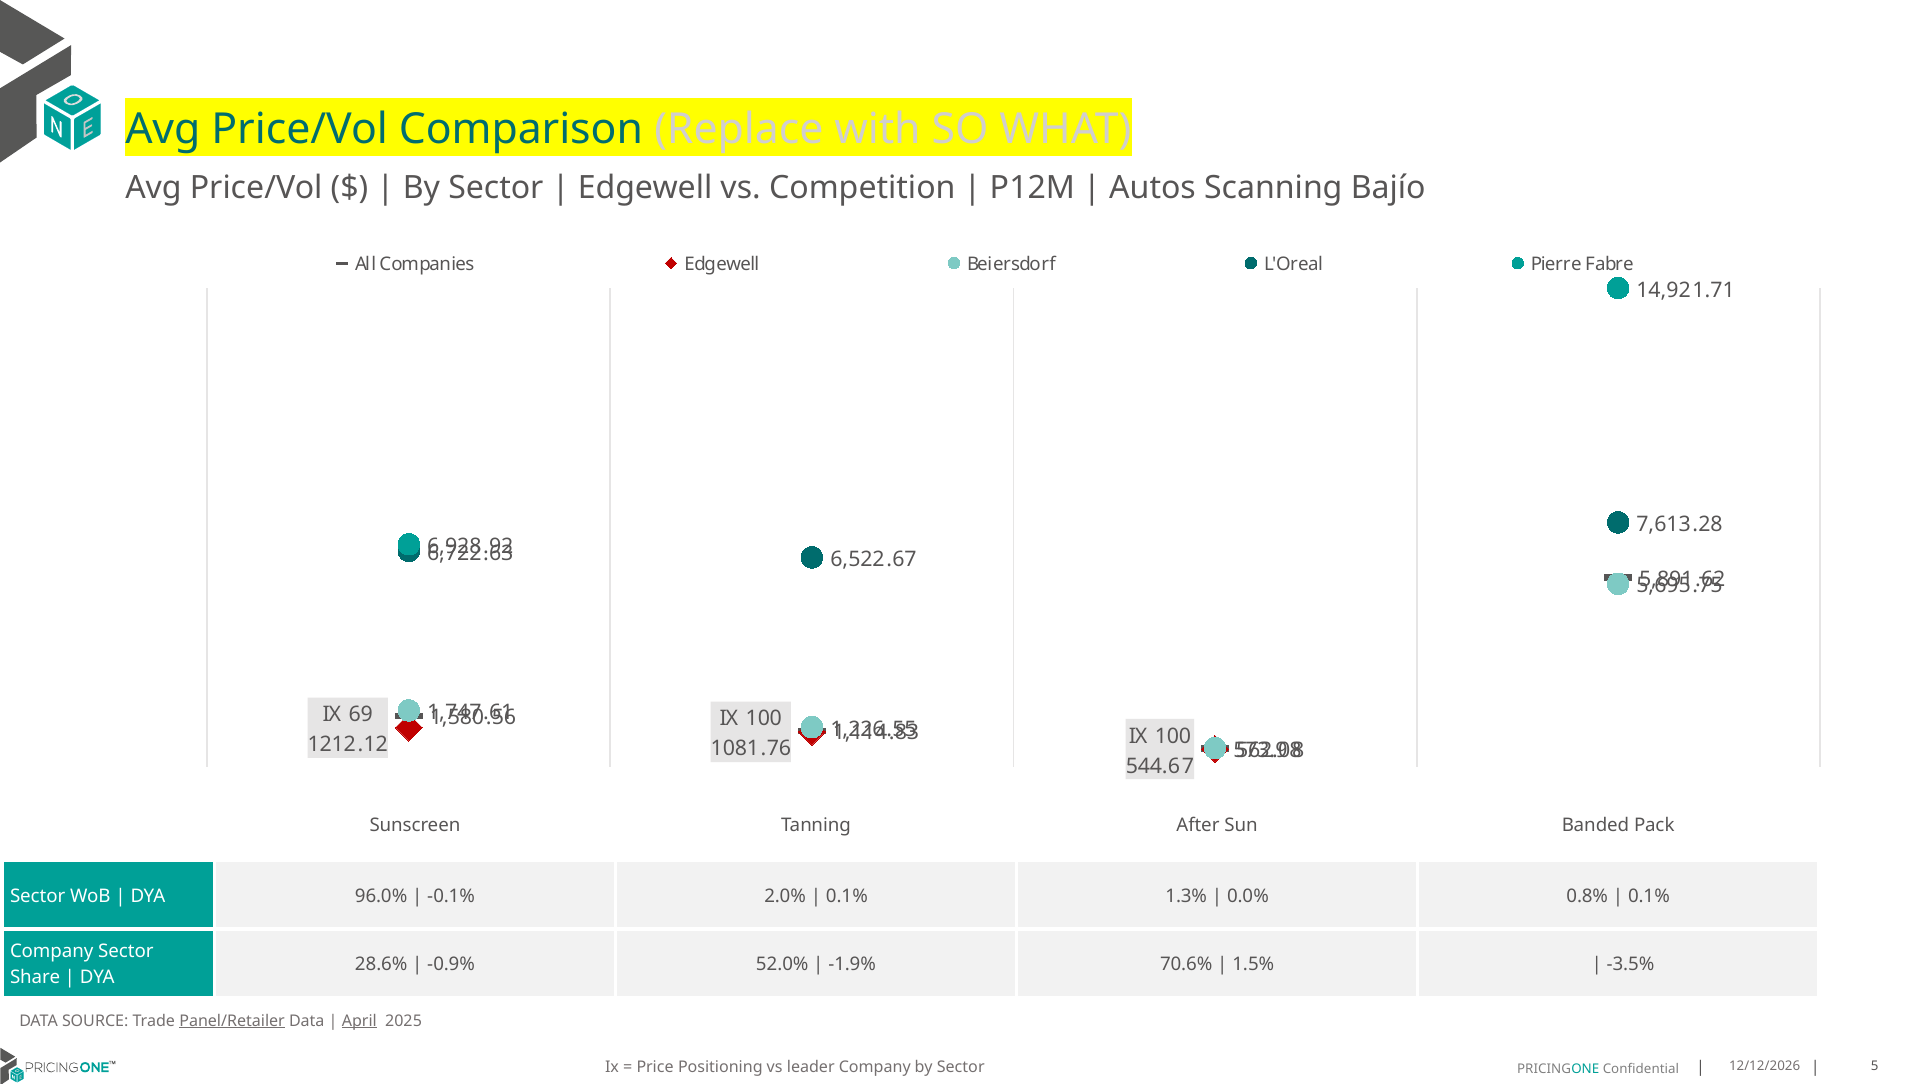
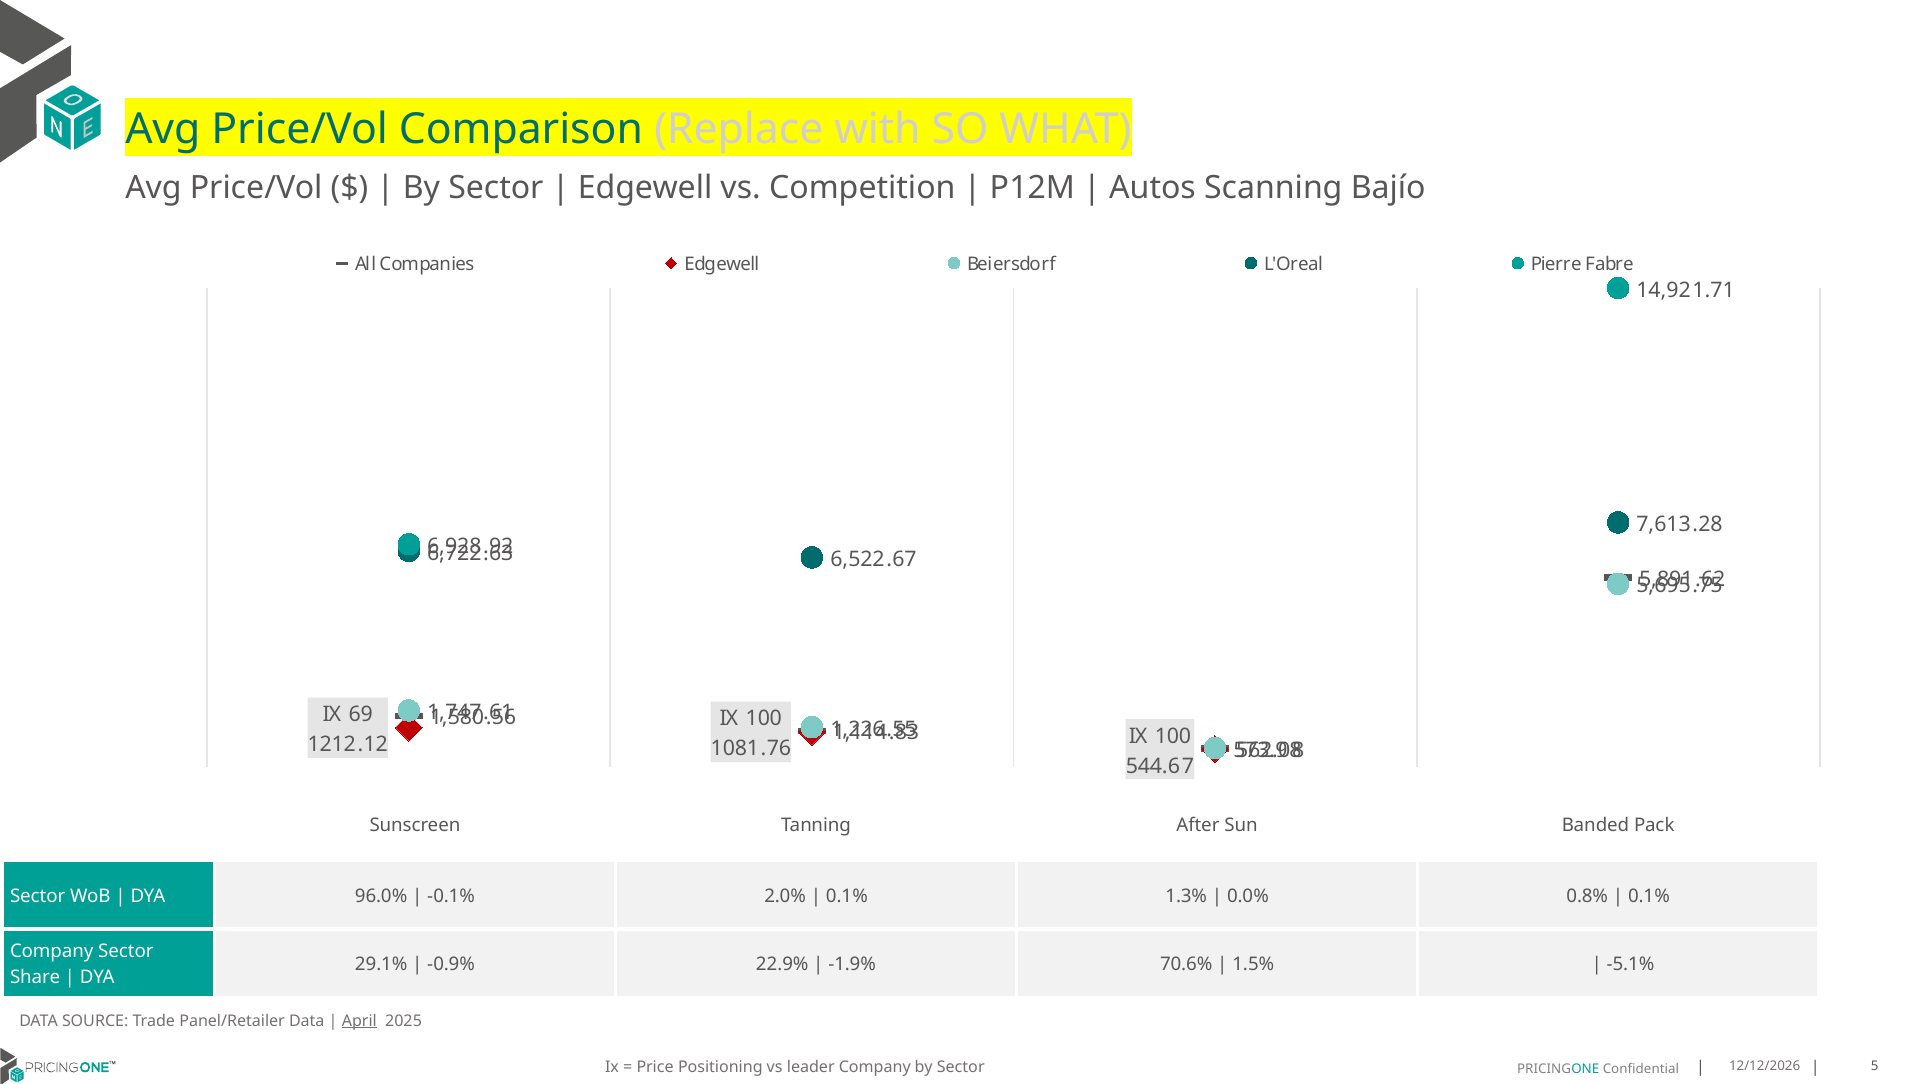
28.6%: 28.6% -> 29.1% (381, 964)
52.0%: 52.0% -> 22.9% (782, 964)
-3.5%: -3.5% -> -5.1% (1631, 964)
Panel/Retailer underline: present -> none (232, 1020)
